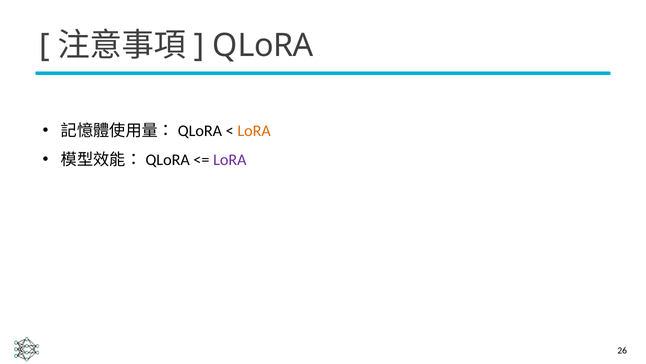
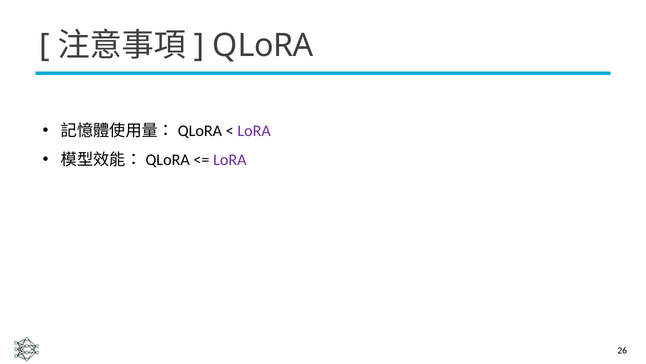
LoRA colour: orange -> purple (254, 131)
